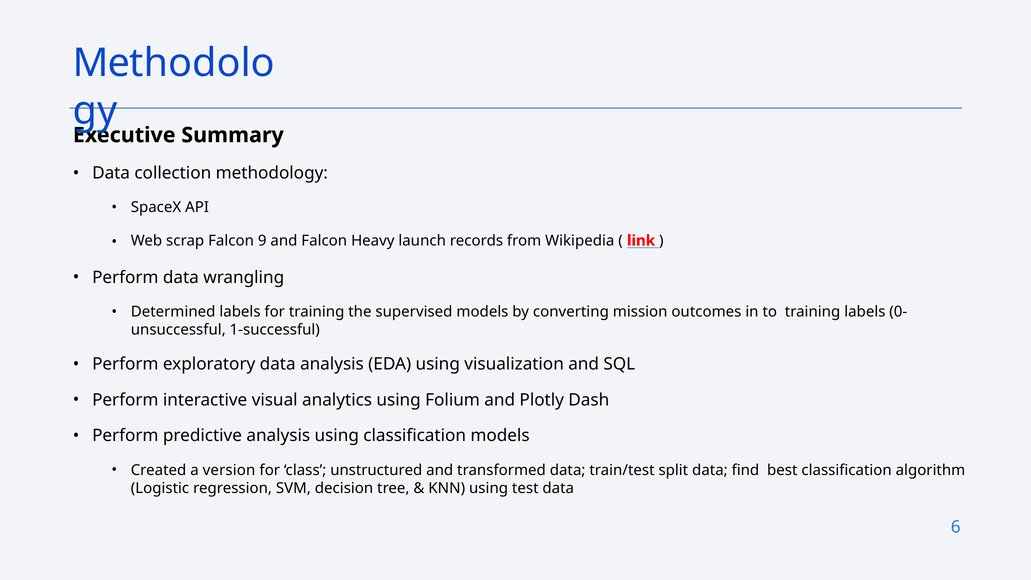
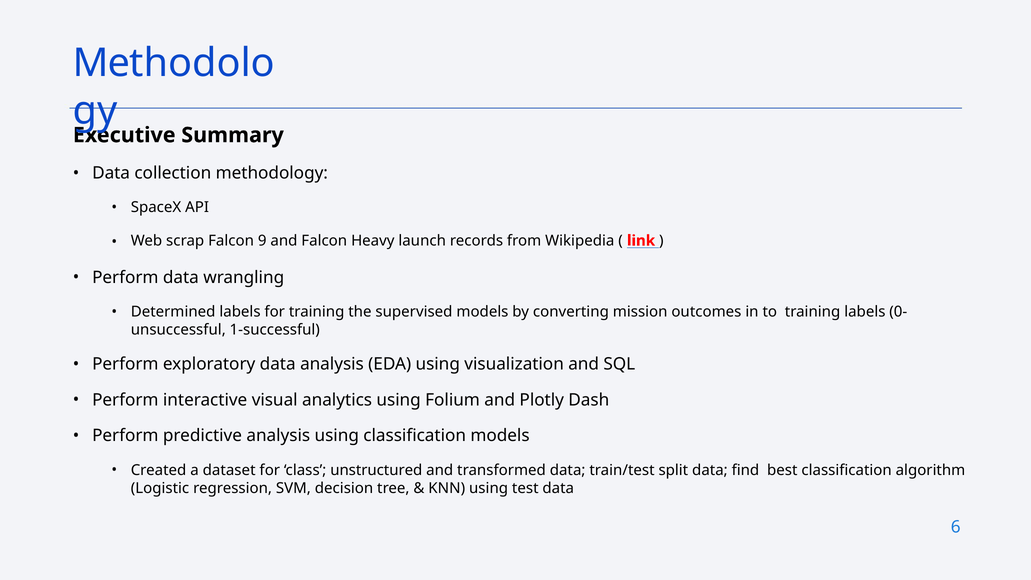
version: version -> dataset (229, 470)
